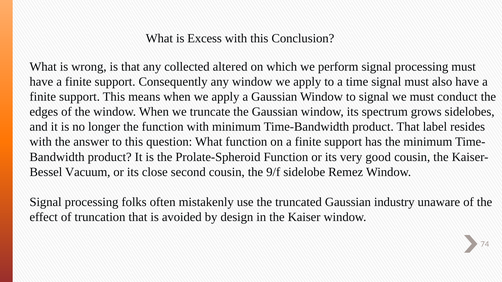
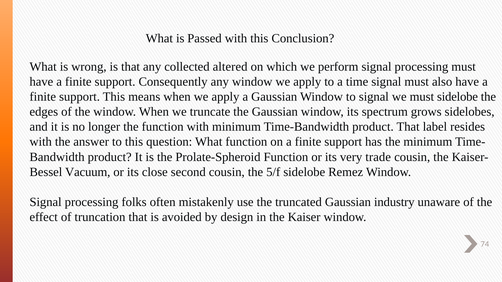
Excess: Excess -> Passed (204, 38)
must conduct: conduct -> sidelobe (457, 97)
good: good -> trade (378, 157)
9/f: 9/f -> 5/f (273, 172)
